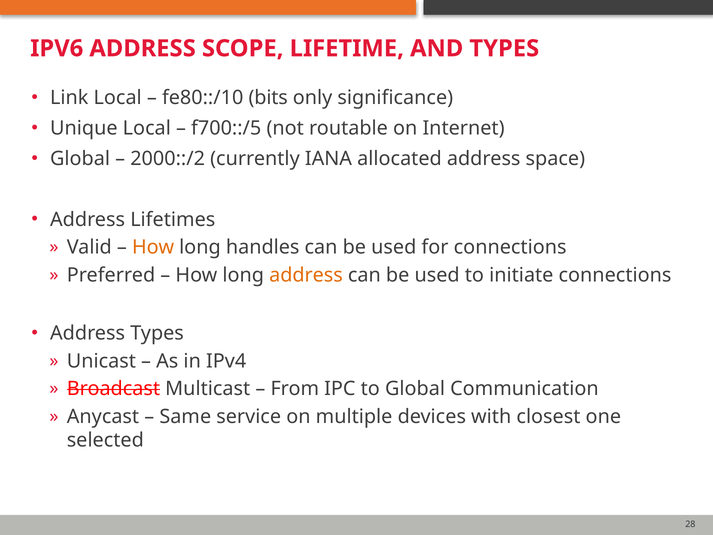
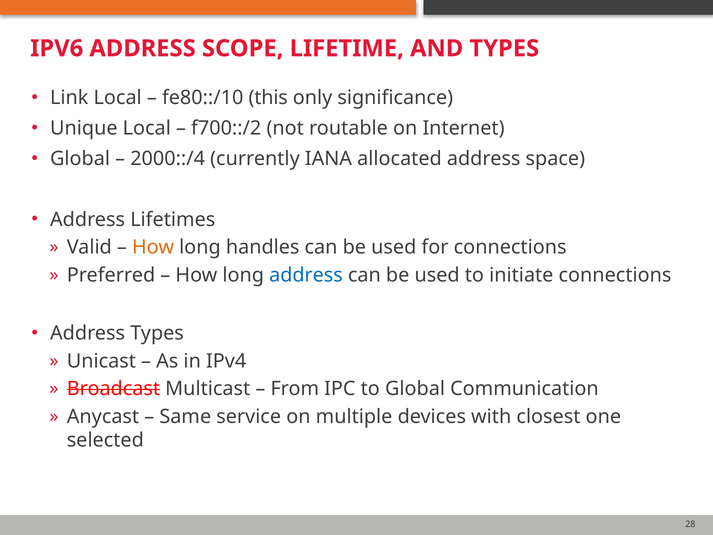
bits: bits -> this (268, 98)
f700::/5: f700::/5 -> f700::/2 (226, 128)
2000::/2: 2000::/2 -> 2000::/4 (168, 159)
address colour: orange -> blue (306, 275)
